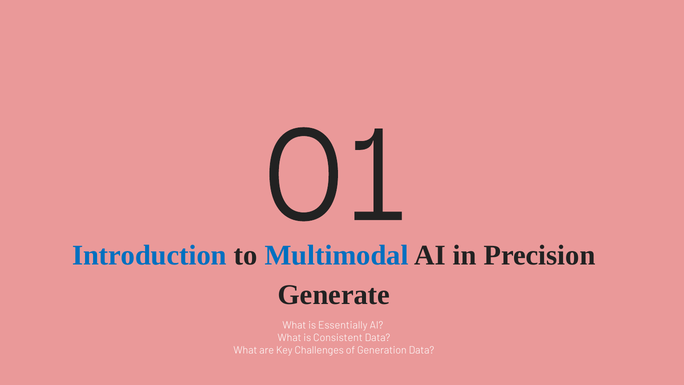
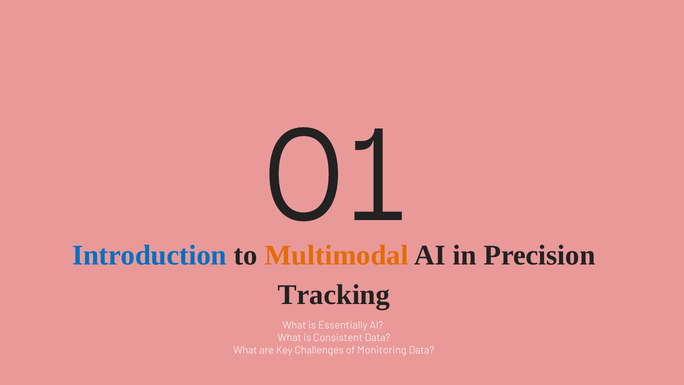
Multimodal colour: blue -> orange (337, 255)
Generate: Generate -> Tracking (334, 295)
Generation: Generation -> Monitoring (382, 350)
